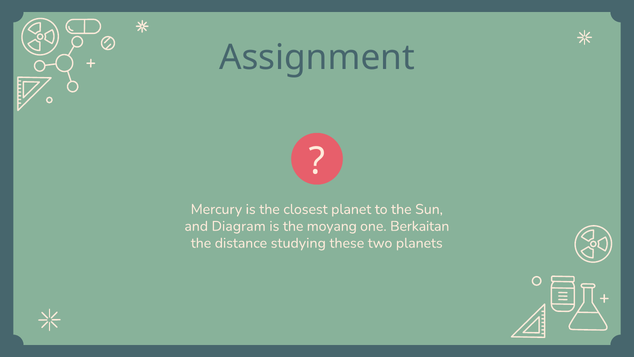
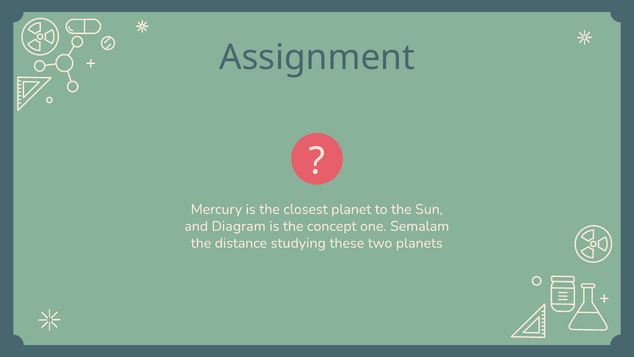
moyang: moyang -> concept (332, 226)
Berkaitan: Berkaitan -> Semalam (420, 226)
